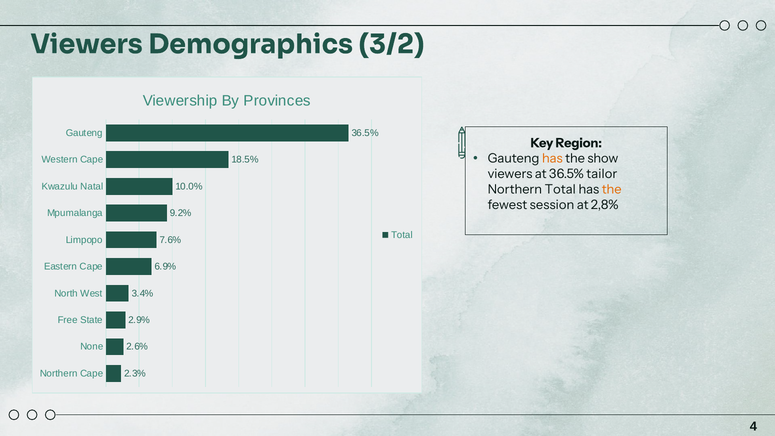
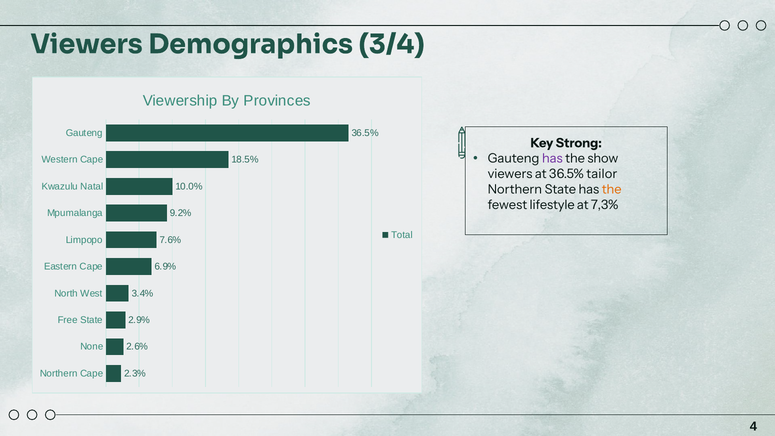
3/2: 3/2 -> 3/4 (392, 44)
Region: Region -> Strong (579, 143)
has colour: orange -> purple (552, 158)
Northern Total: Total -> State (560, 189)
session: session -> lifestyle (552, 205)
2,8%: 2,8% -> 7,3% (605, 205)
